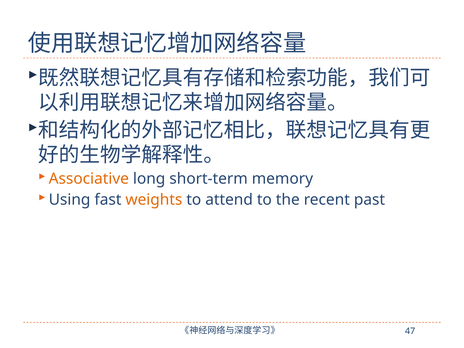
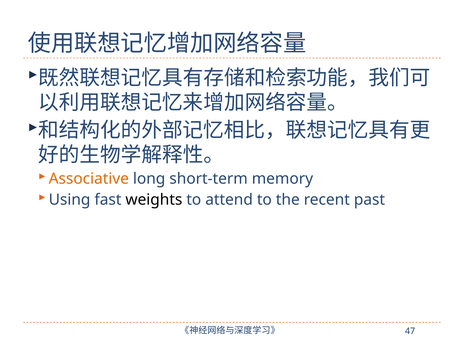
weights colour: orange -> black (154, 200)
